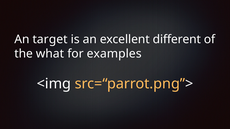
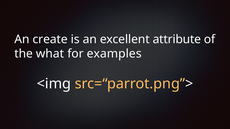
target: target -> create (50, 39)
different: different -> attribute (177, 39)
